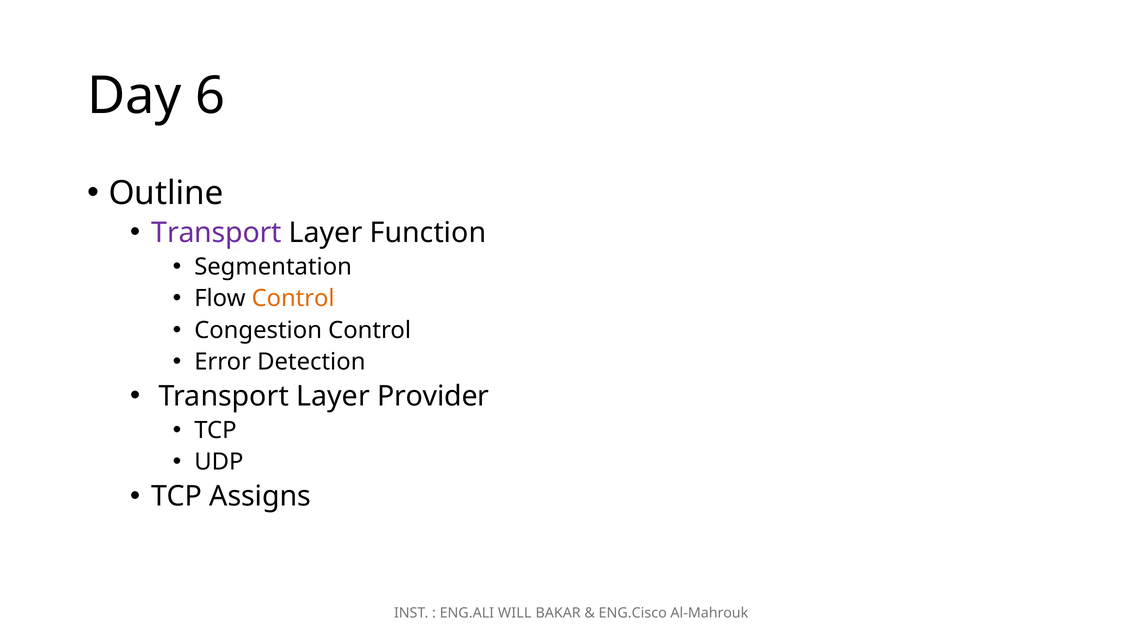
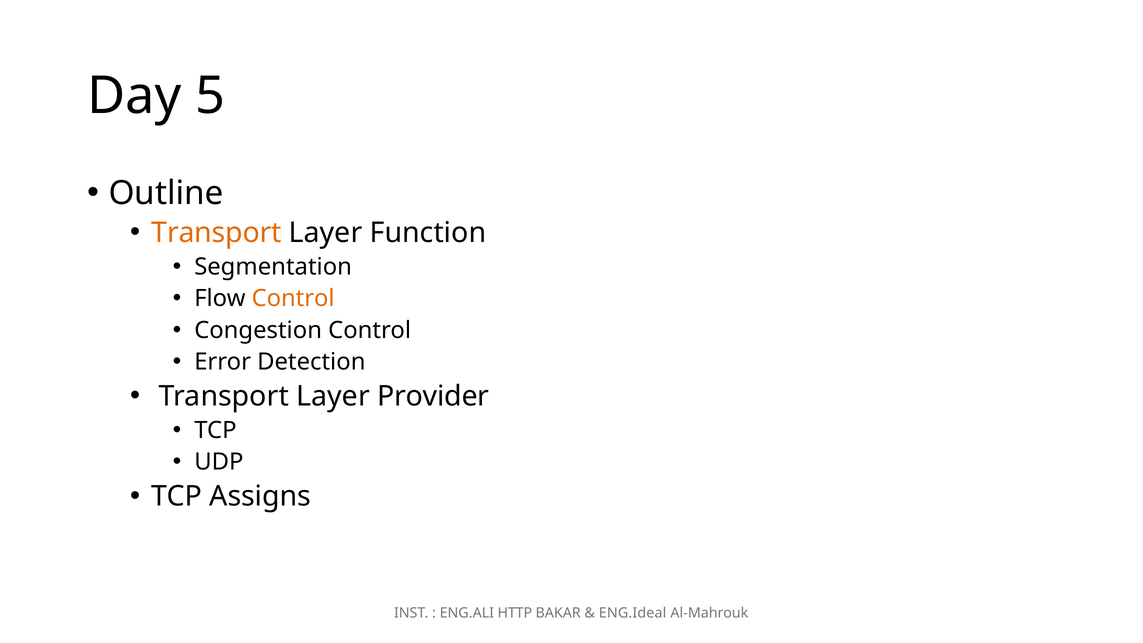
6: 6 -> 5 (210, 96)
Transport colour: purple -> orange (217, 233)
WILL: WILL -> HTTP (515, 613)
ENG.Cisco: ENG.Cisco -> ENG.Ideal (633, 613)
